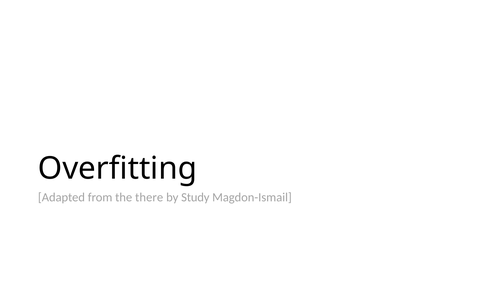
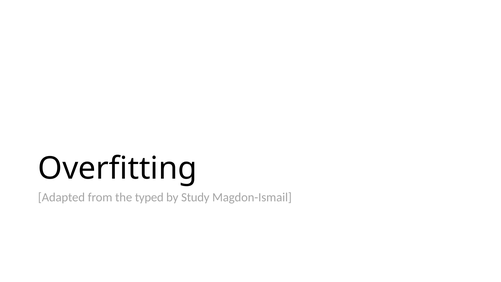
there: there -> typed (149, 197)
